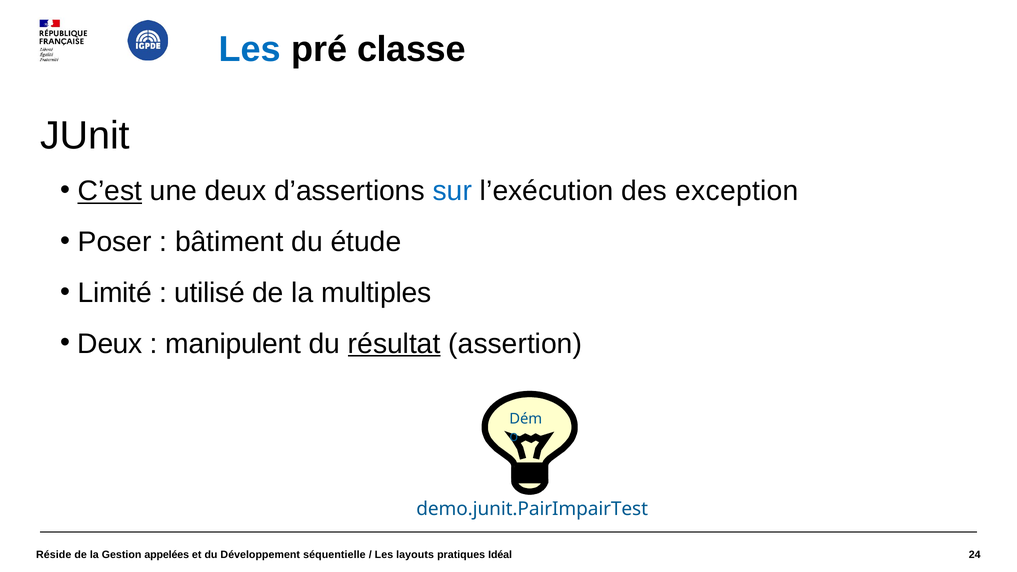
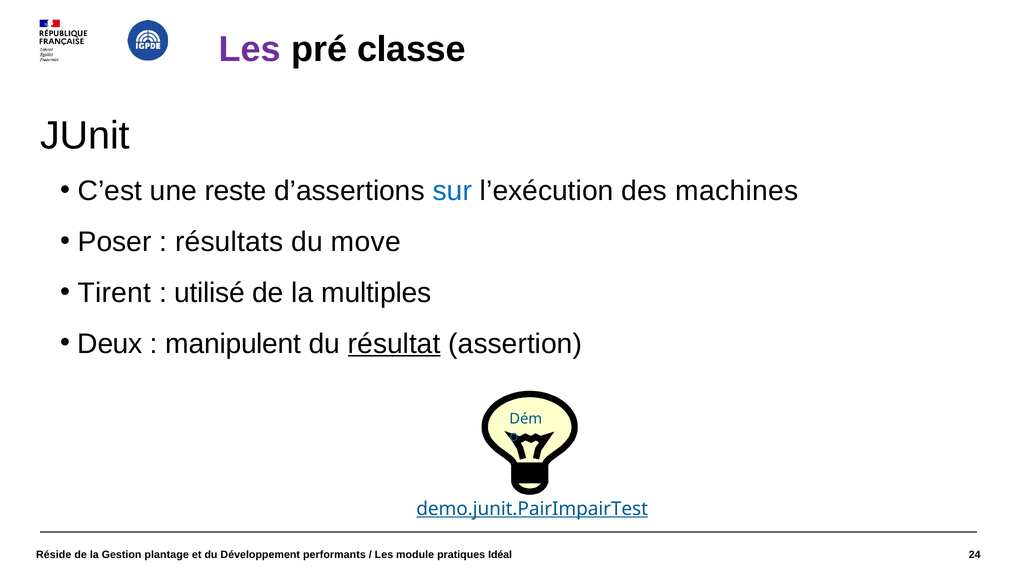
Les colour: blue -> purple (250, 50)
C’est underline: present -> none (110, 191)
une deux: deux -> reste (236, 191)
exception: exception -> machines (737, 191)
bâtiment: bâtiment -> résultats (229, 242)
étude: étude -> move (366, 242)
Limité: Limité -> Tirent (114, 293)
demo.junit.PairImpairTest underline: none -> present (532, 509)
appelées: appelées -> plantage (167, 555)
séquentielle: séquentielle -> performants (334, 555)
layouts: layouts -> module (415, 555)
